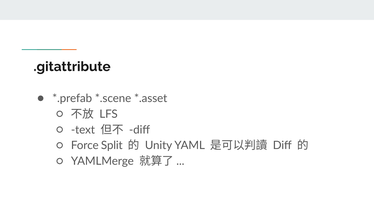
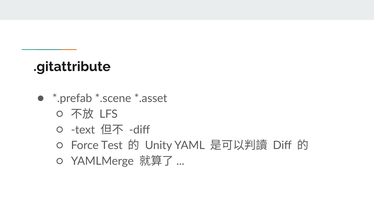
Split: Split -> Test (112, 146)
